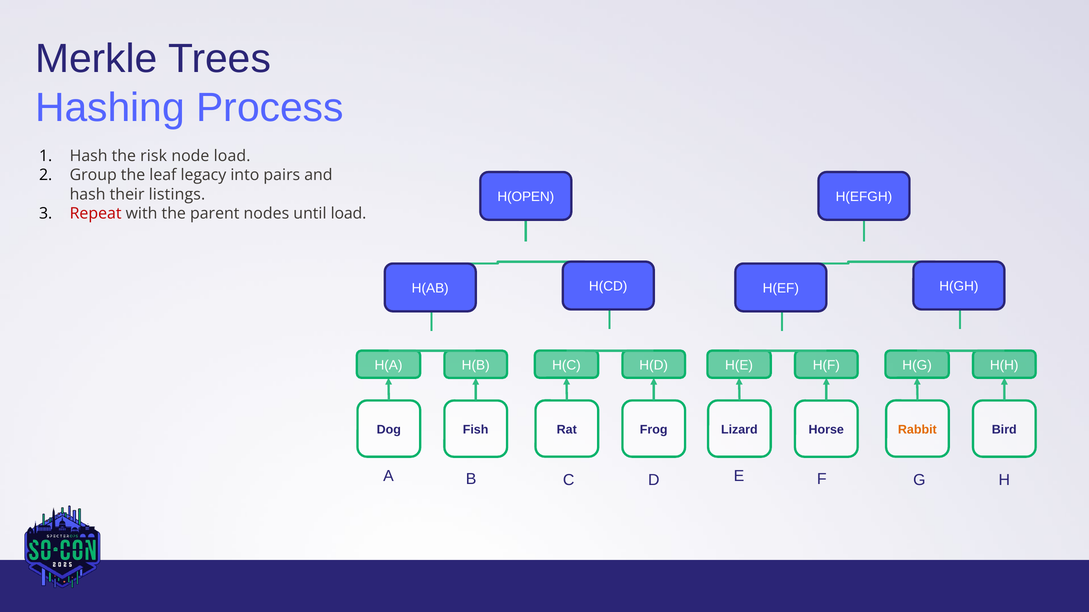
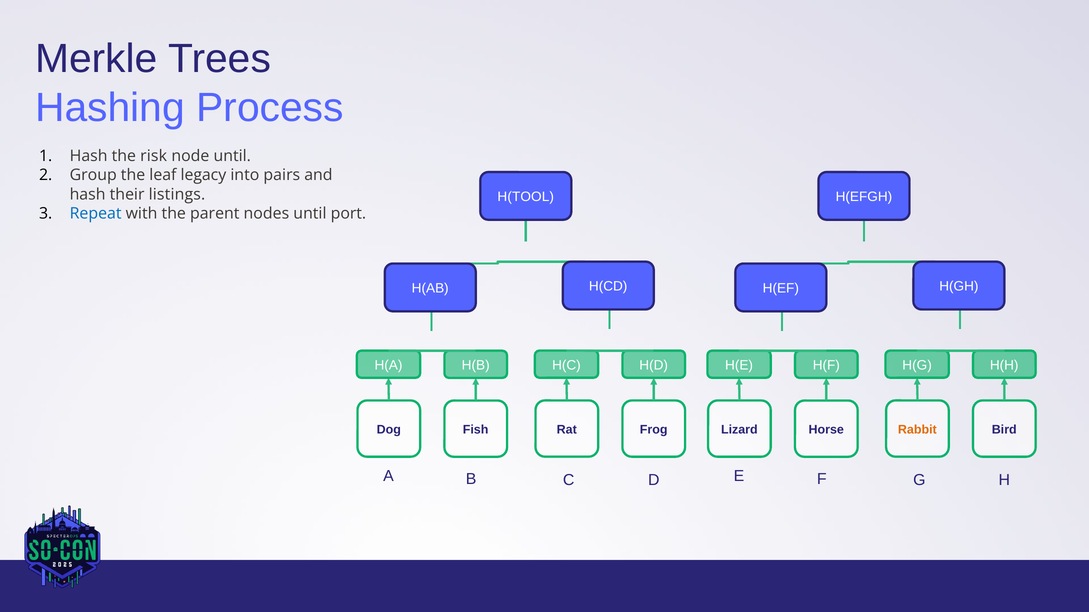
node load: load -> until (232, 156)
H(OPEN: H(OPEN -> H(TOOL (526, 197)
Repeat colour: red -> blue (96, 214)
until load: load -> port (348, 214)
